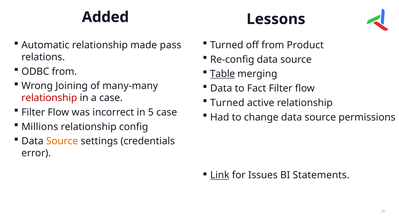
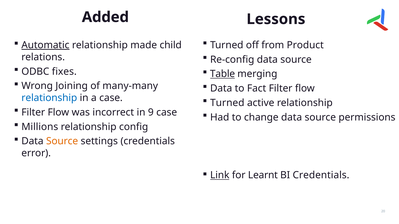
Automatic underline: none -> present (45, 45)
pass: pass -> child (171, 45)
ODBC from: from -> fixes (64, 72)
relationship colour: red -> blue (49, 98)
5: 5 -> 9 (151, 113)
Issues: Issues -> Learnt (263, 175)
BI Statements: Statements -> Credentials (321, 175)
